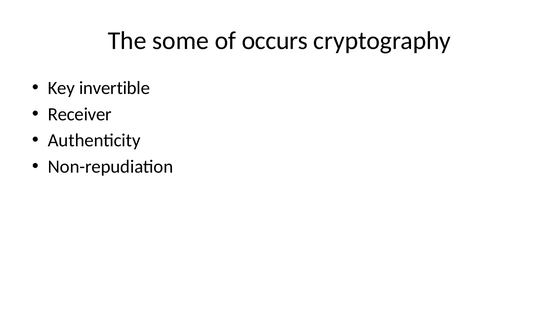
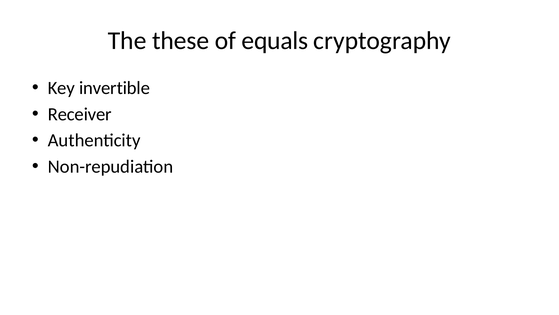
some: some -> these (181, 41)
occurs: occurs -> equals (275, 41)
